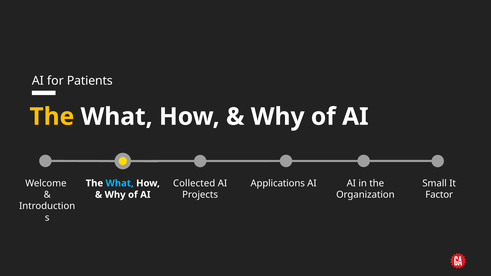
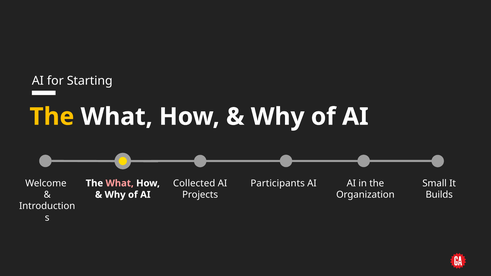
Patients: Patients -> Starting (90, 81)
Applications: Applications -> Participants (278, 183)
What colour: light blue -> pink (120, 183)
Factor: Factor -> Builds (439, 195)
